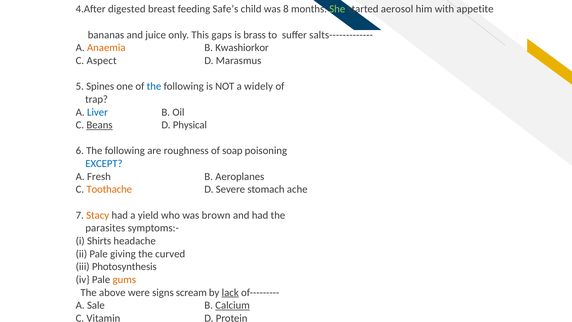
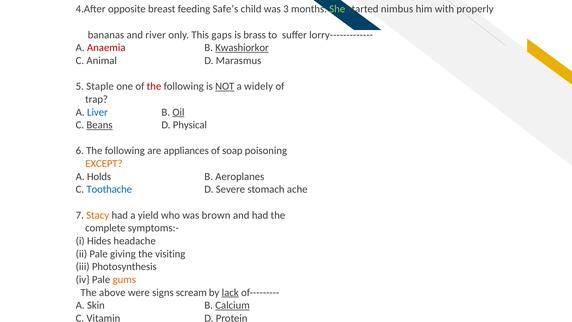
digested: digested -> opposite (127, 9)
8: 8 -> 3 (286, 9)
aerosol: aerosol -> nimbus (397, 9)
appetite: appetite -> properly (475, 9)
juice: juice -> river (156, 35)
salts-------------: salts------------- -> lorry------------- (341, 35)
Anaemia colour: orange -> red (106, 48)
Kwashiorkor underline: none -> present (242, 48)
Aspect: Aspect -> Animal (102, 61)
Spines: Spines -> Staple (100, 86)
the colour: blue -> red (154, 86)
NOT underline: none -> present (225, 86)
Oil underline: none -> present (178, 112)
roughness: roughness -> appliances (186, 151)
EXCEPT colour: blue -> orange (104, 164)
Fresh: Fresh -> Holds (99, 176)
Toothache colour: orange -> blue (109, 189)
parasites: parasites -> complete (105, 228)
Shirts: Shirts -> Hides (99, 241)
curved: curved -> visiting (170, 254)
Sale: Sale -> Skin (96, 305)
